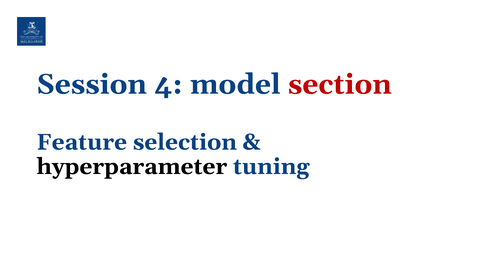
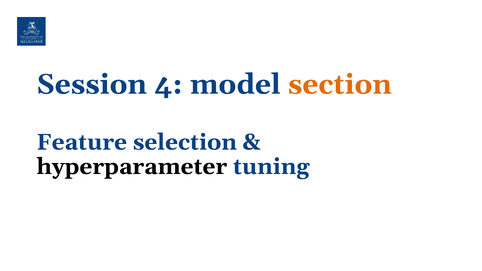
section colour: red -> orange (340, 84)
